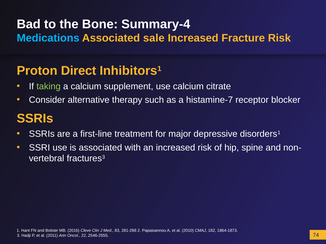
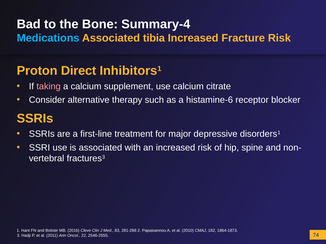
sale: sale -> tibia (154, 38)
taking colour: light green -> pink (49, 86)
histamine-7: histamine-7 -> histamine-6 (210, 100)
